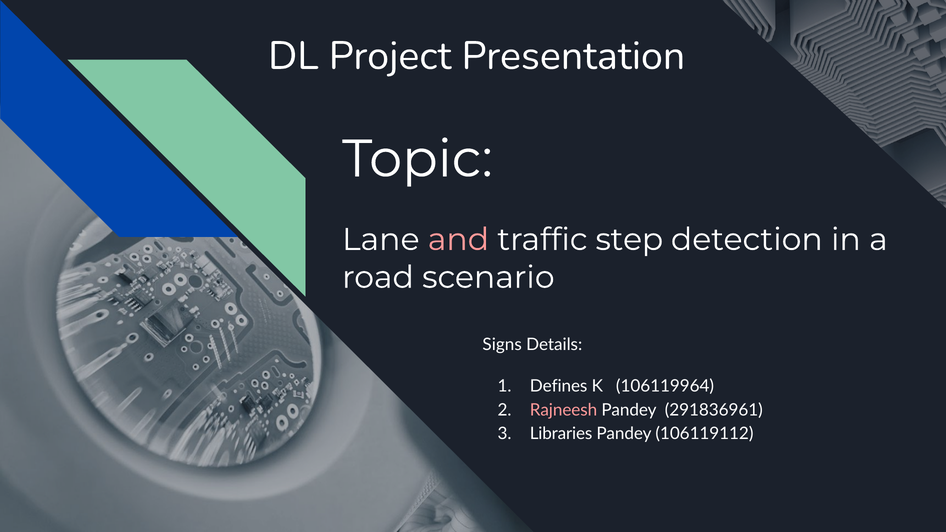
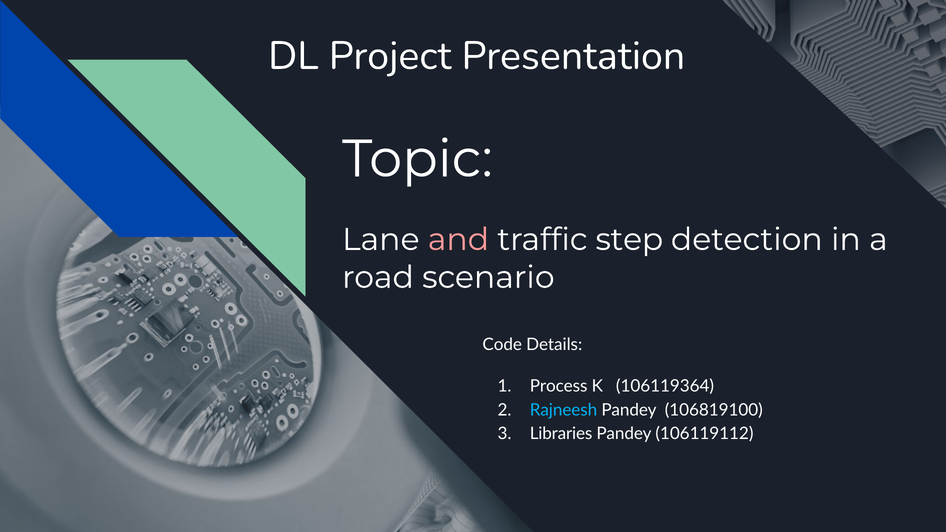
Signs: Signs -> Code (502, 345)
Defines: Defines -> Process (559, 386)
106119964: 106119964 -> 106119364 (665, 386)
Rajneesh colour: pink -> light blue (563, 410)
291836961: 291836961 -> 106819100 (714, 410)
